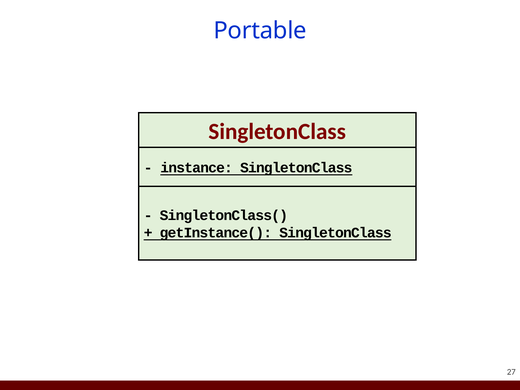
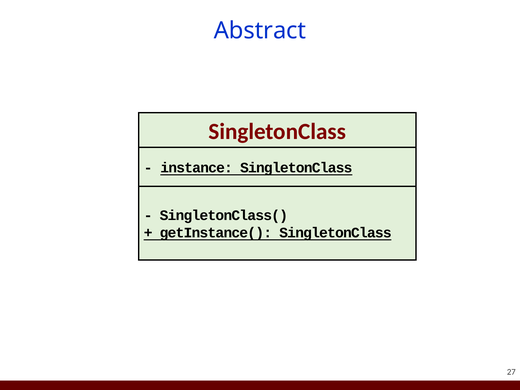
Portable: Portable -> Abstract (260, 31)
